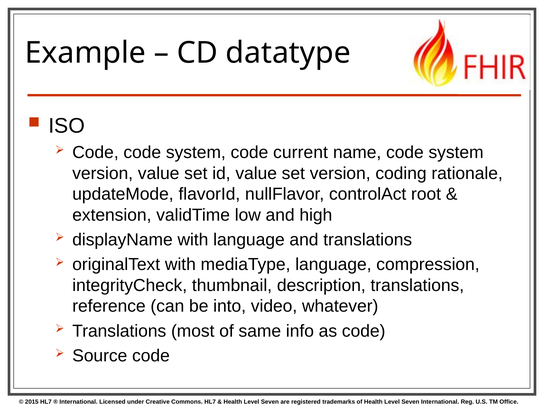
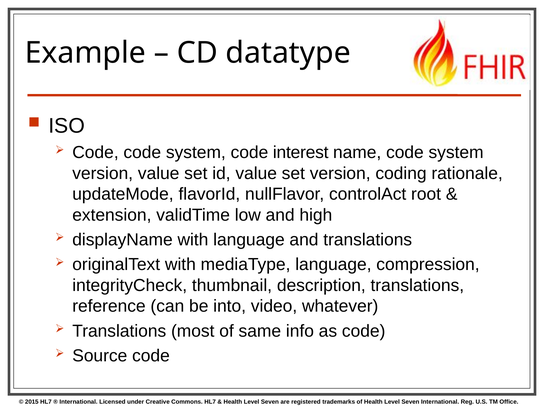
current: current -> interest (301, 152)
